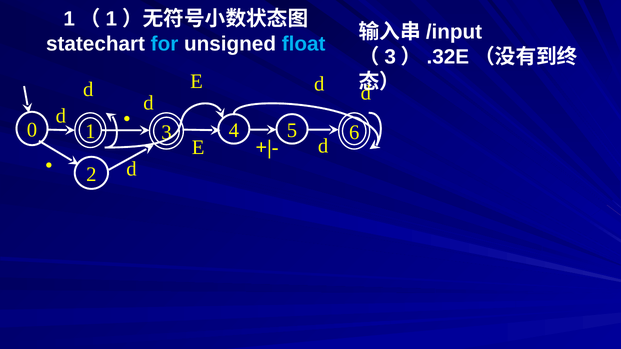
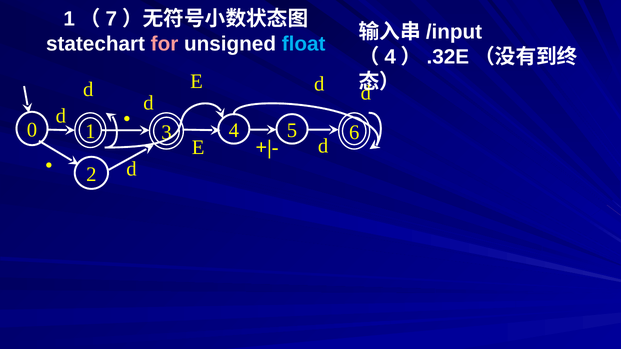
1: 1 -> 7 (111, 19)
for colour: light blue -> pink (165, 44)
3: 3 -> 4 (390, 57)
